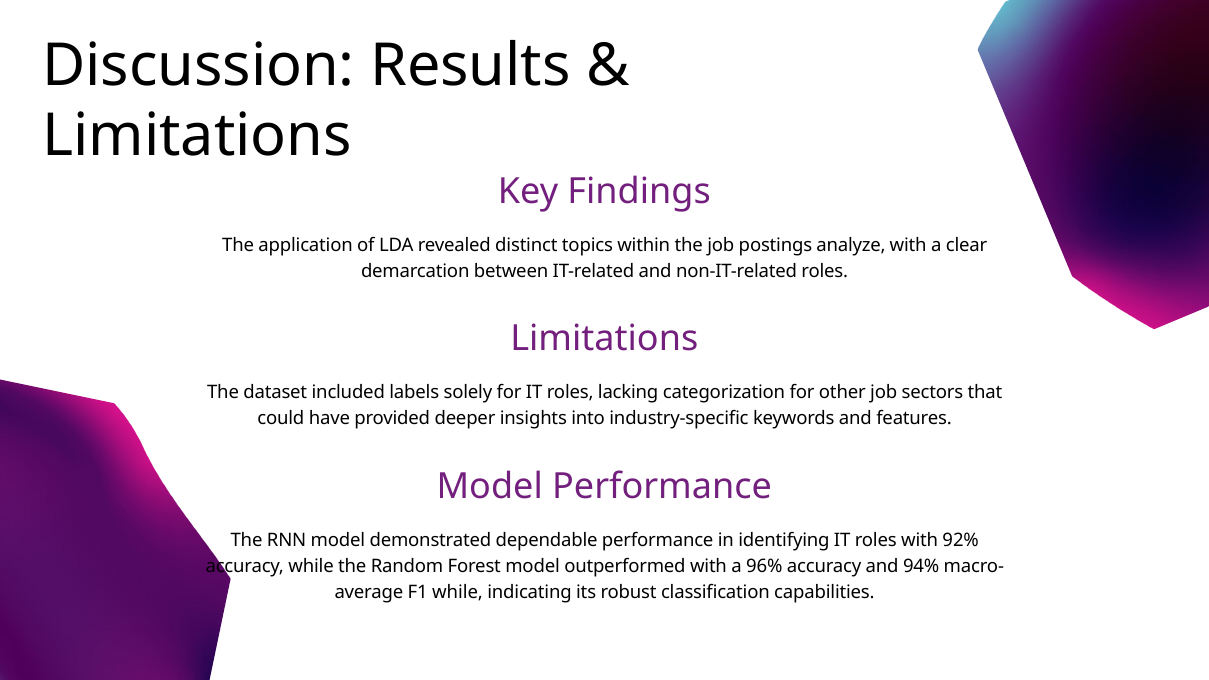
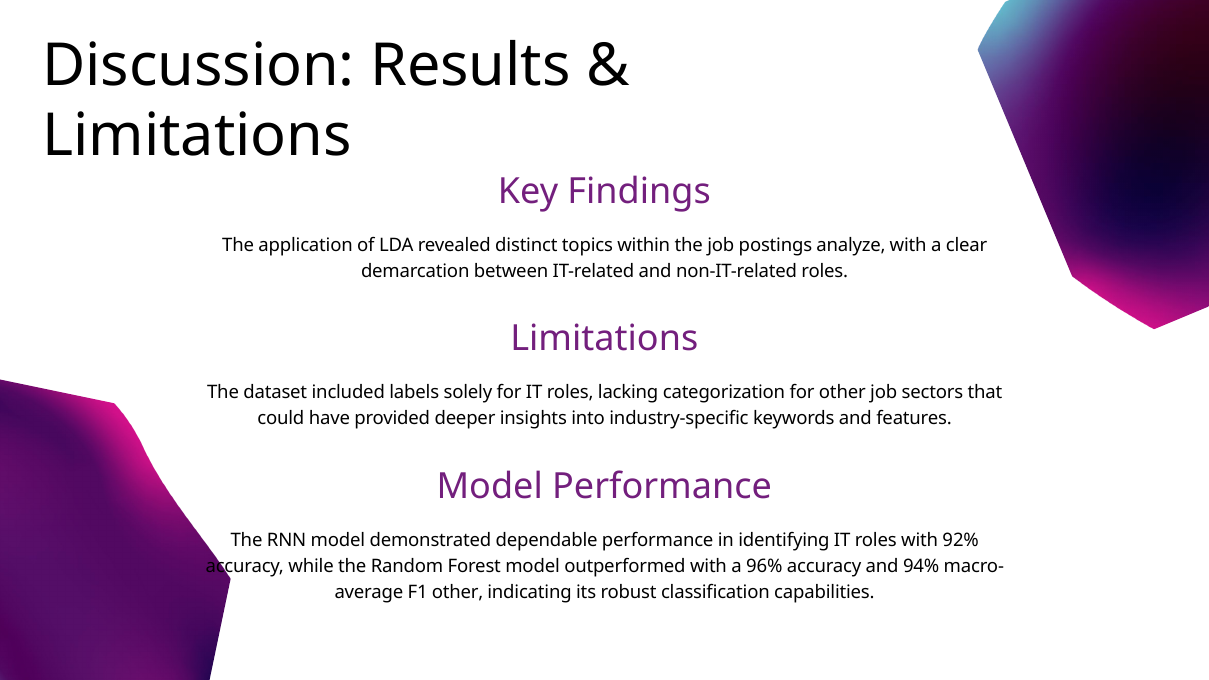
F1 while: while -> other (458, 592)
